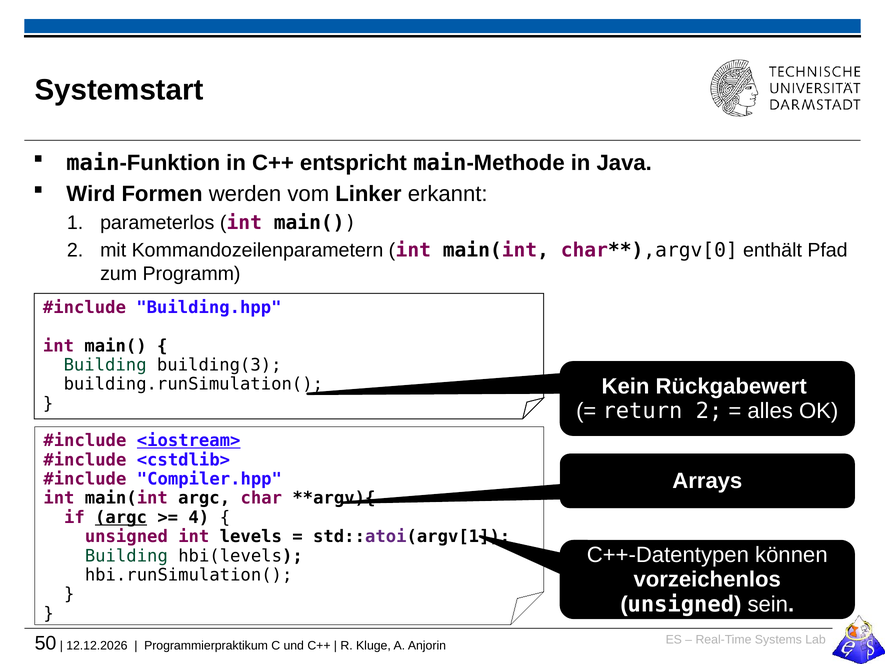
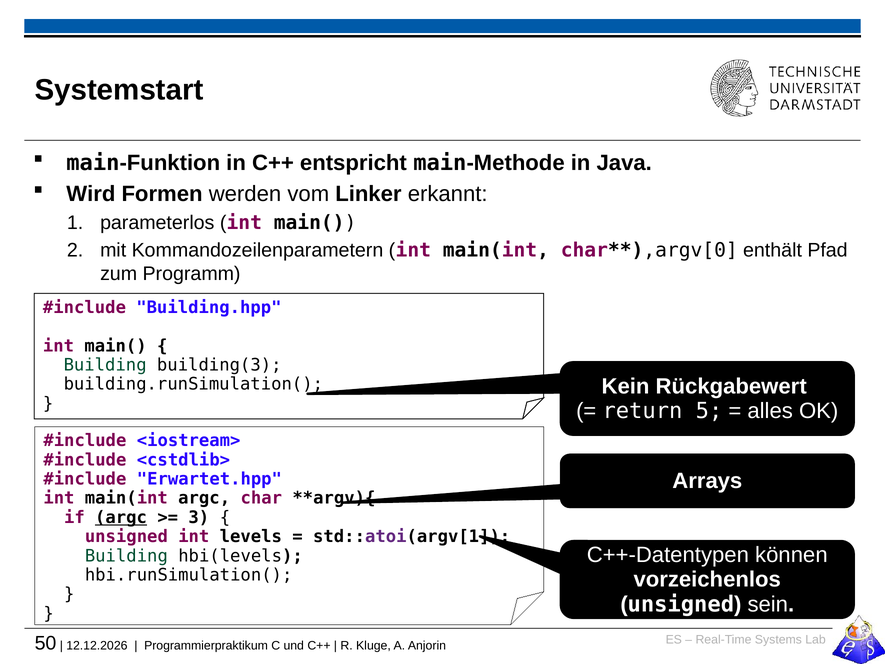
return 2: 2 -> 5 (709, 411)
<iostream> underline: present -> none (189, 440)
Compiler.hpp: Compiler.hpp -> Erwartet.hpp (209, 479)
4: 4 -> 3 (199, 517)
